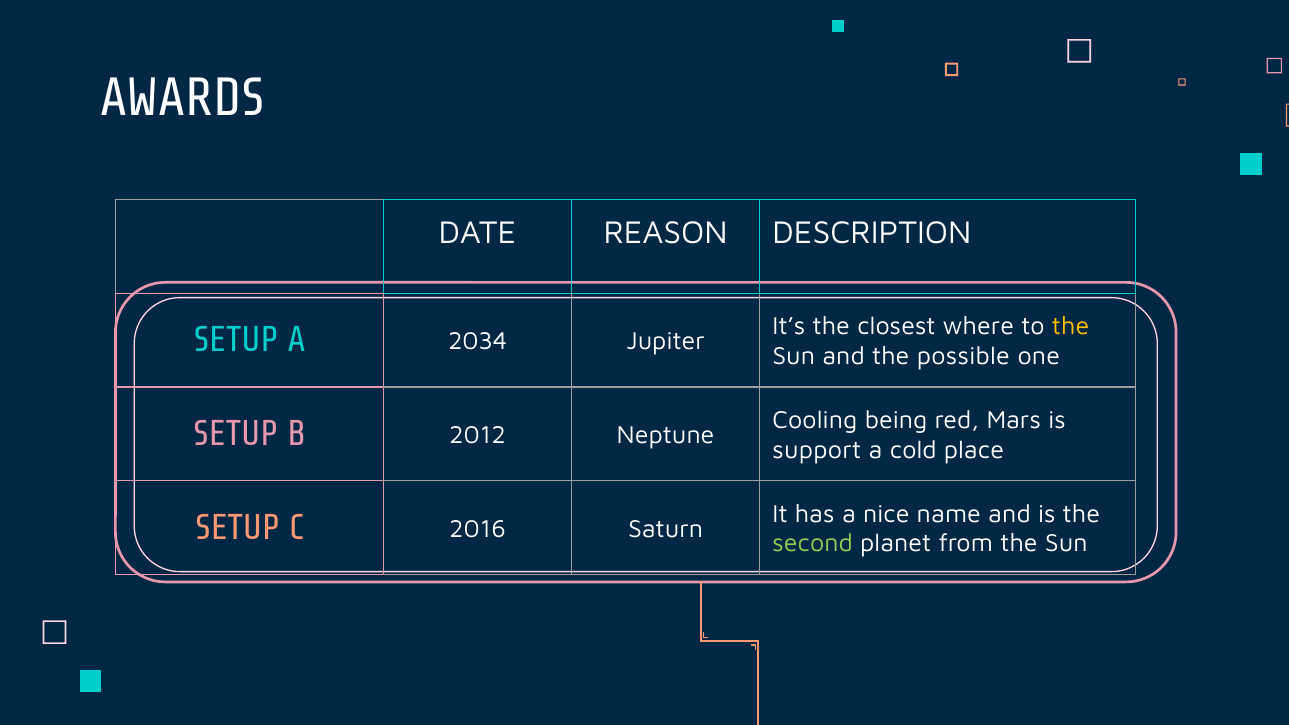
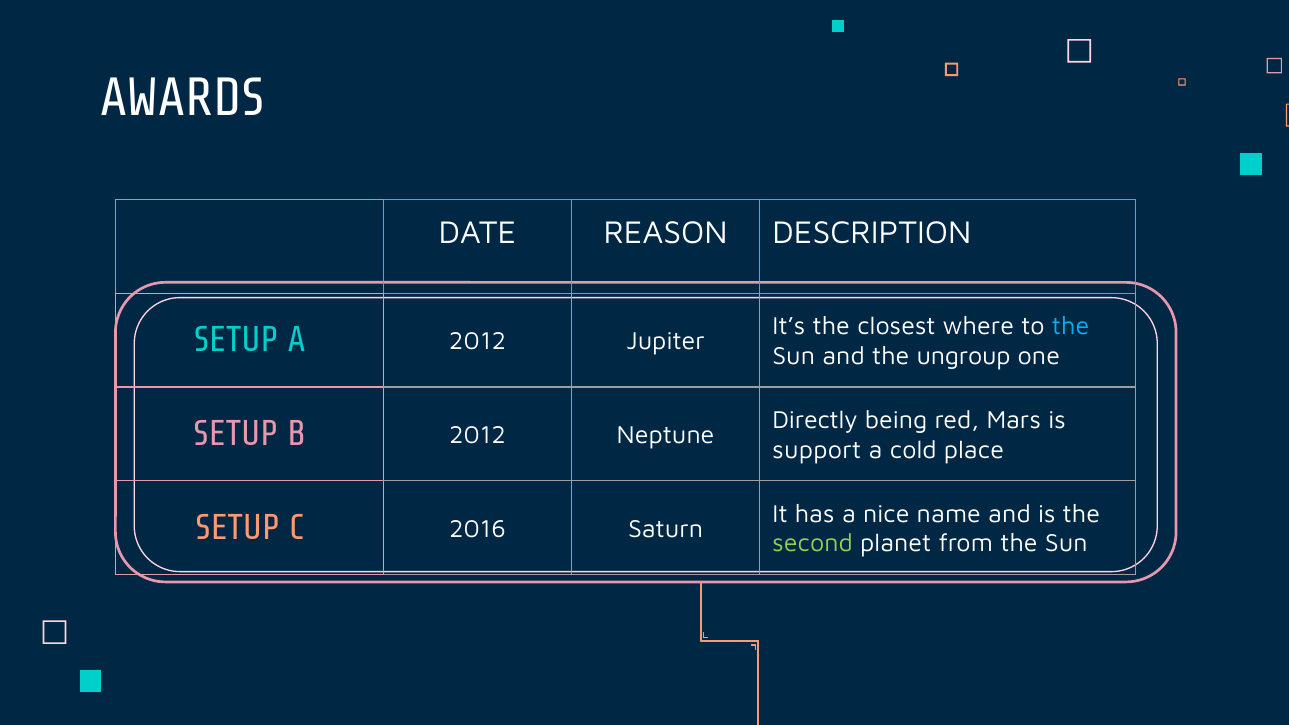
the colour: yellow -> light blue (1071, 327)
A 2034: 2034 -> 2012 (477, 341)
possible: possible -> ungroup (964, 356)
Cooling: Cooling -> Directly (815, 420)
